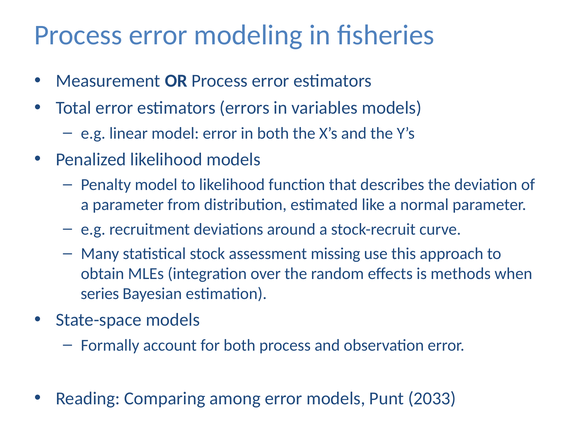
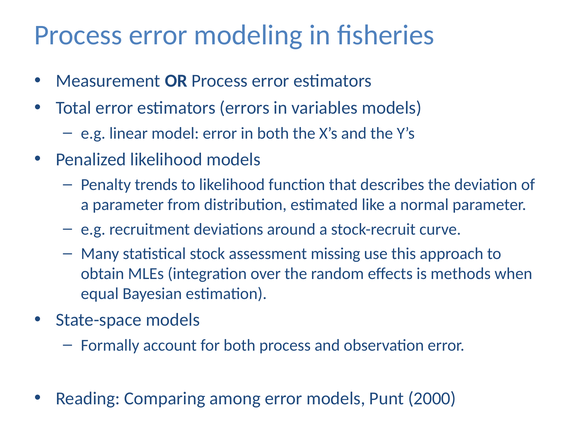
Penalty model: model -> trends (156, 185)
series: series -> equal (100, 294)
2033: 2033 -> 2000 (432, 398)
